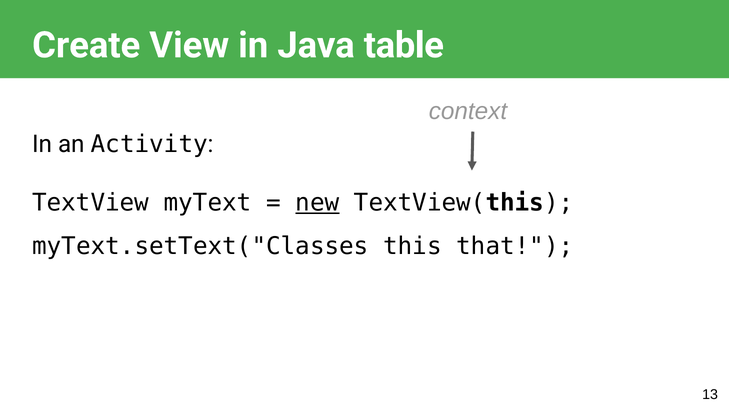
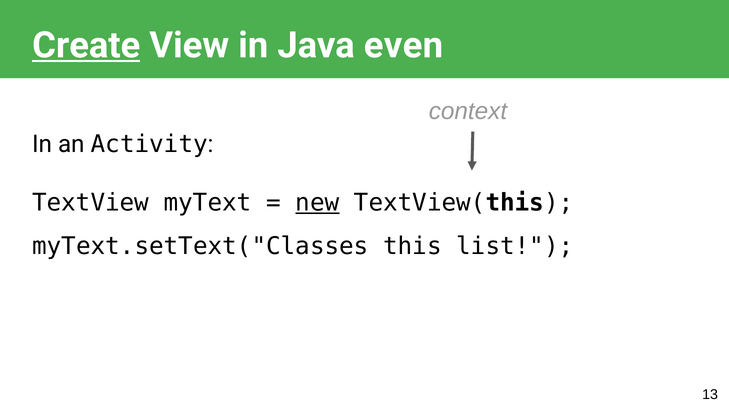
Create underline: none -> present (86, 45)
table: table -> even (403, 45)
that: that -> list (515, 246)
